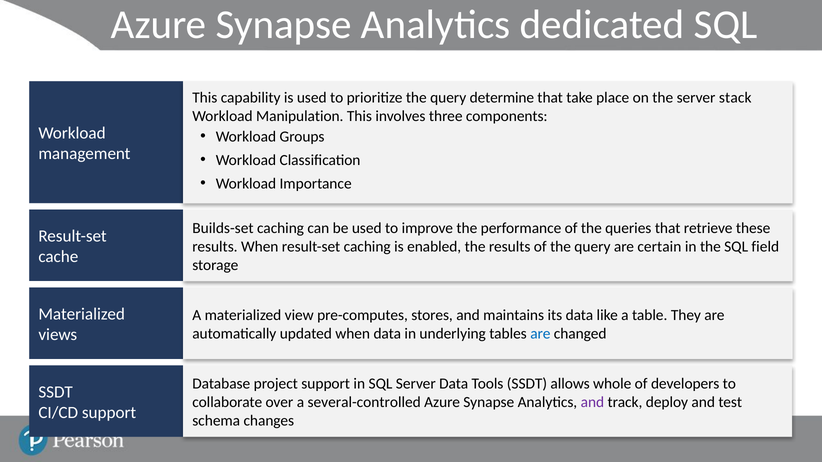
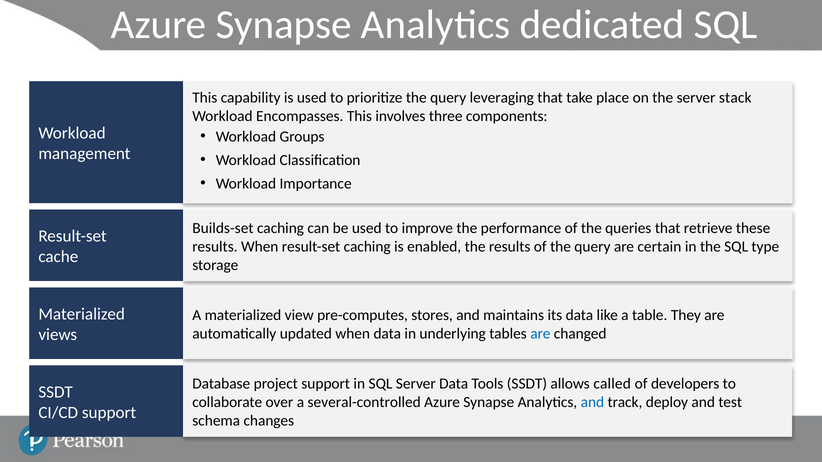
determine: determine -> leveraging (502, 98)
Manipulation: Manipulation -> Encompasses (300, 116)
field: field -> type (765, 247)
whole: whole -> called (612, 384)
and colour: purple -> blue (592, 402)
